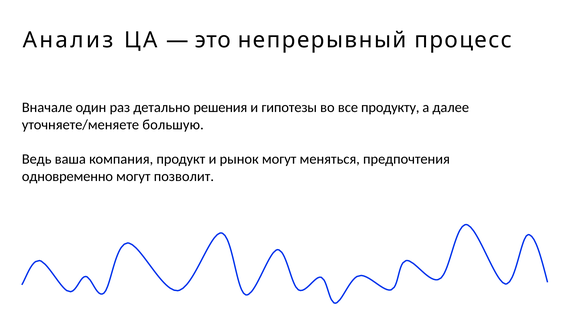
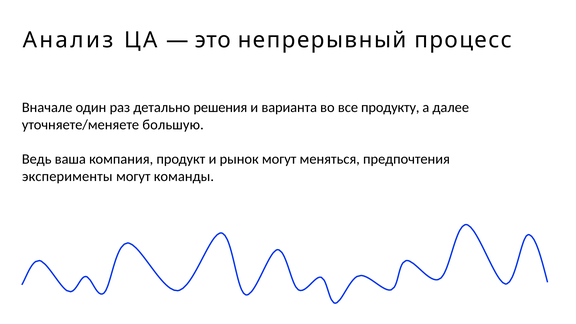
гипотезы: гипотезы -> варианта (289, 107)
одновременно: одновременно -> эксперименты (67, 176)
позволит: позволит -> команды (184, 176)
